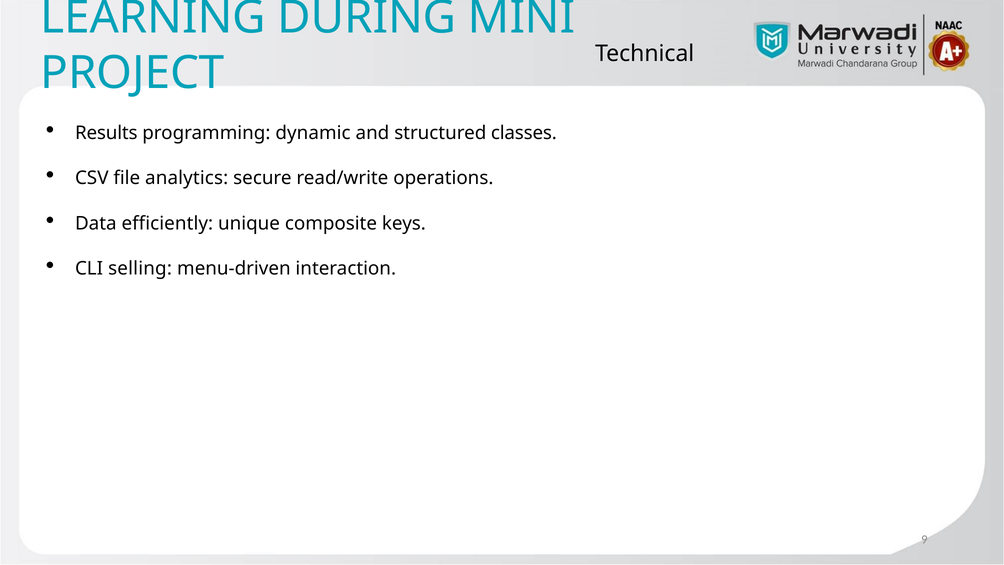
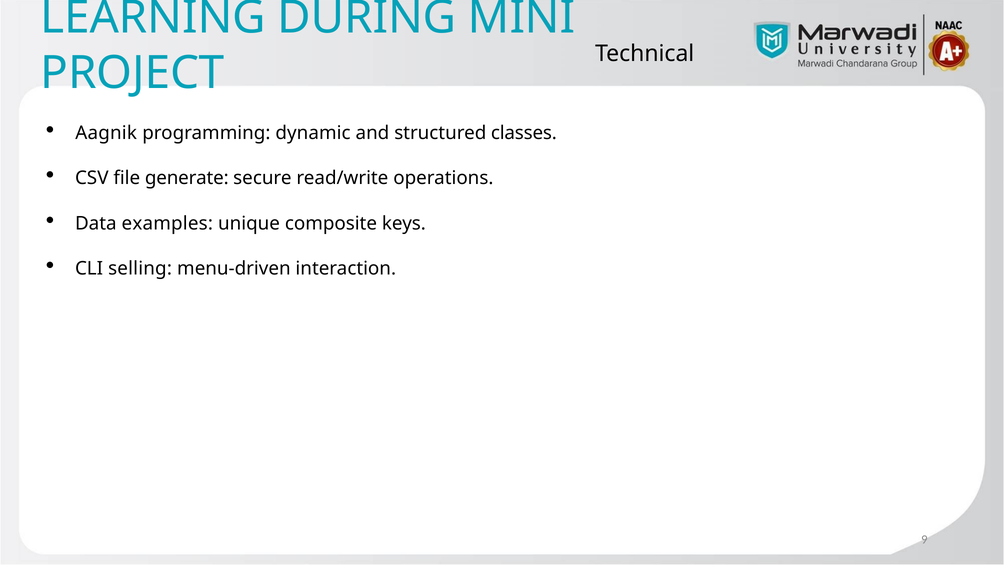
Results: Results -> Aagnik (106, 133)
analytics: analytics -> generate (187, 178)
efficiently: efficiently -> examples (167, 223)
